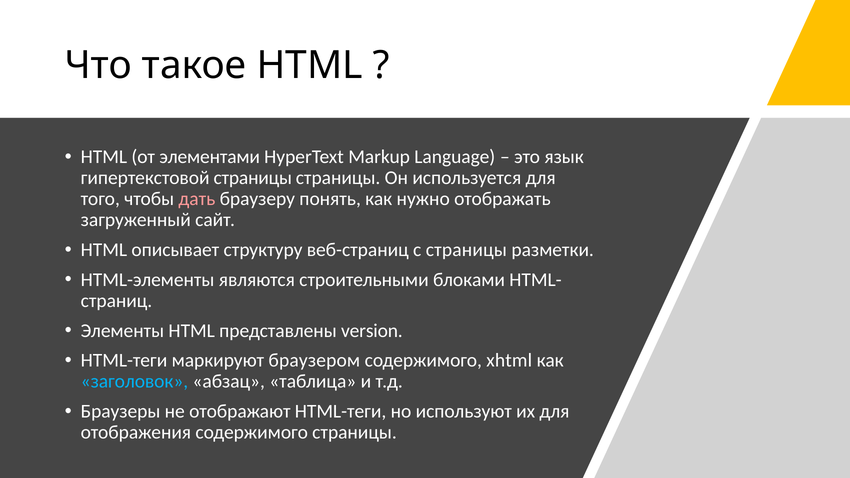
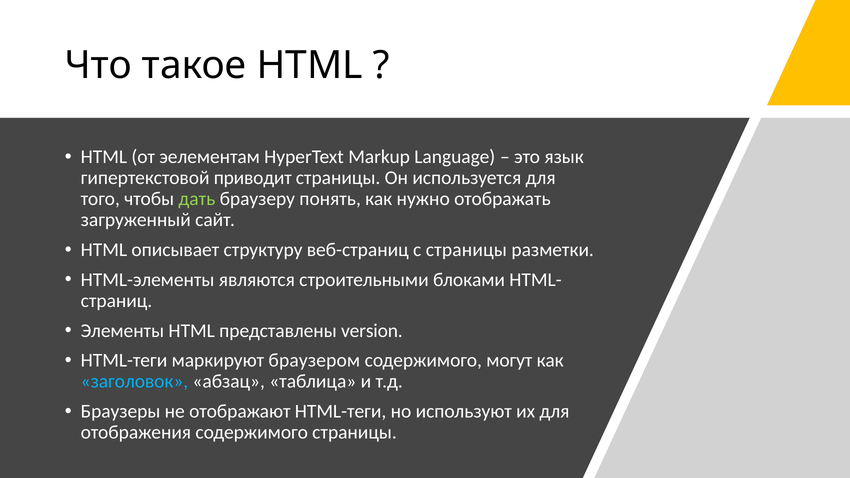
элементами: элементами -> эелементам (210, 157)
гипертекстовой страницы: страницы -> приводит (253, 178)
дать colour: pink -> light green (197, 199)
xhtml: xhtml -> могут (509, 361)
